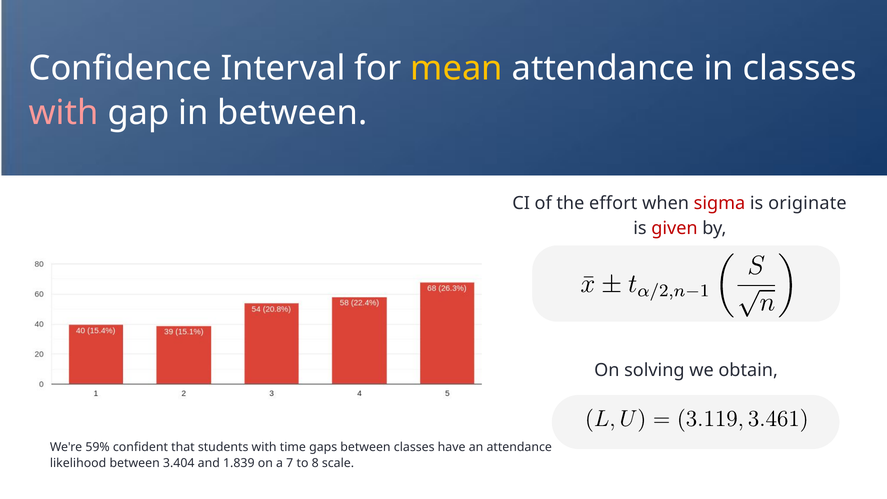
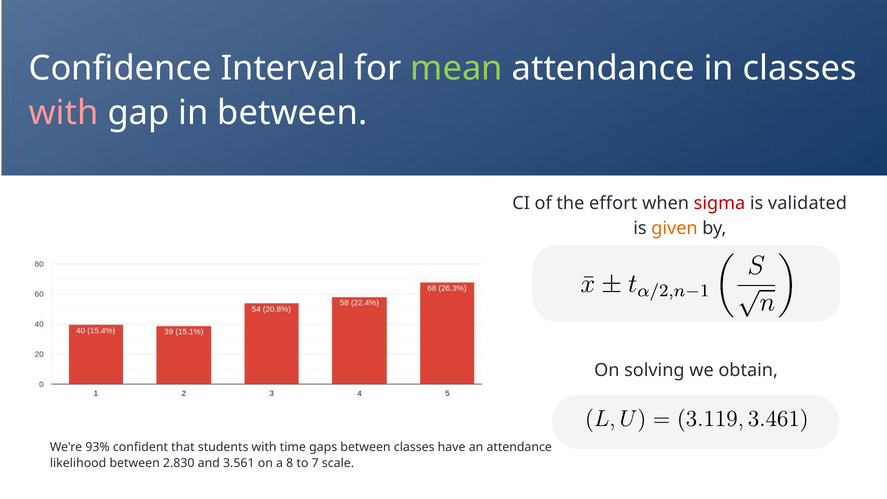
mean colour: yellow -> light green (457, 68)
originate: originate -> validated (807, 203)
given colour: red -> orange (674, 228)
59%: 59% -> 93% (98, 447)
3.404: 3.404 -> 2.830 (179, 463)
1.839: 1.839 -> 3.561 (239, 463)
7: 7 -> 8 (290, 463)
8: 8 -> 7 (315, 463)
